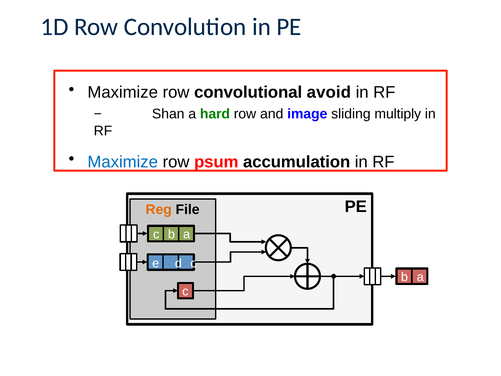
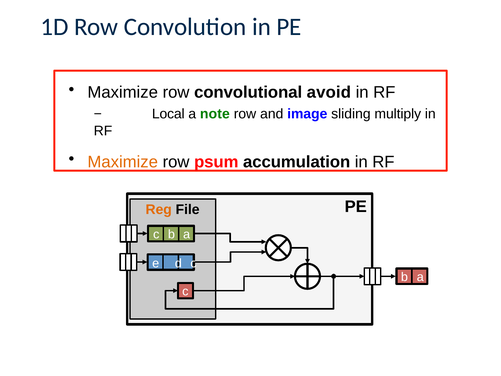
Shan: Shan -> Local (168, 114)
hard: hard -> note (215, 114)
Maximize colour: blue -> orange (123, 162)
